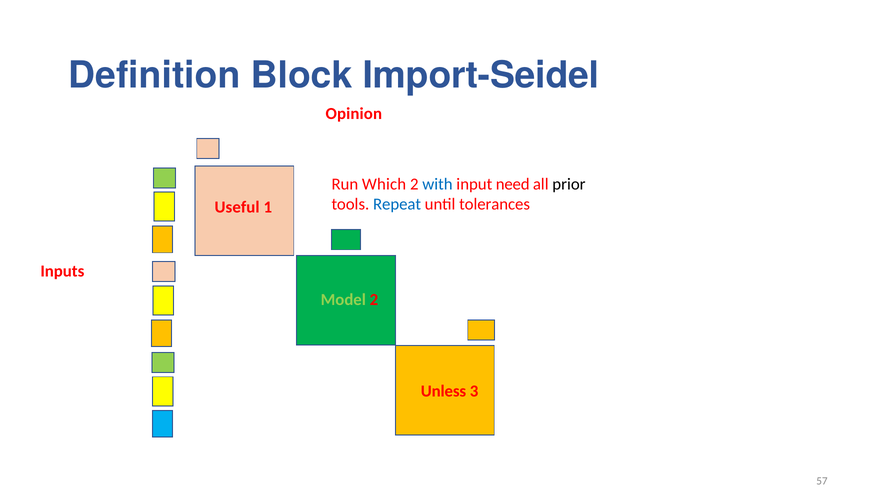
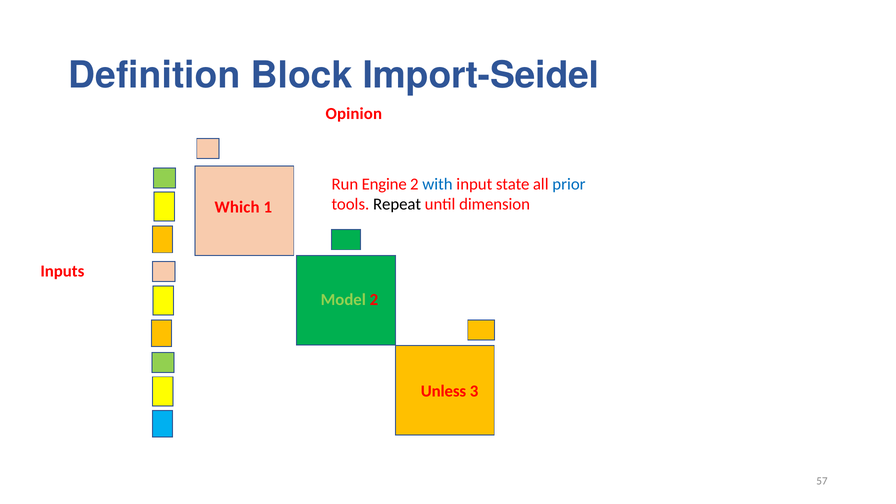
Which: Which -> Engine (384, 184)
need: need -> state (513, 184)
prior colour: black -> blue (569, 184)
Repeat colour: blue -> black (397, 204)
tolerances: tolerances -> dimension (495, 204)
Useful: Useful -> Which (237, 207)
